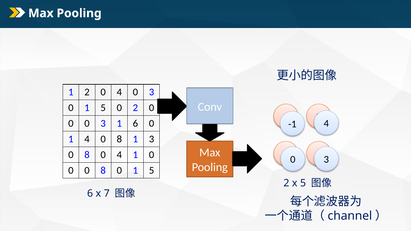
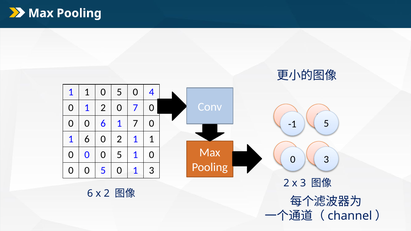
2: 2 -> 1 (87, 92)
4: 4 -> 5 (119, 92)
3: 3 -> 4 (152, 92)
5: 5 -> 2 (103, 108)
2: 2 -> 7 (135, 108)
0 0 3: 3 -> 6 (103, 124)
1 6: 6 -> 7 (135, 124)
-1 4: 4 -> 5 (326, 123)
1 4: 4 -> 6 (87, 139)
8: 8 -> 2 (119, 139)
3: 3 -> 1 (152, 139)
8: 8 -> 0 (87, 155)
4: 4 -> 5 (119, 155)
8: 8 -> 5 (103, 170)
5: 5 -> 3 (152, 170)
x 5: 5 -> 3 (303, 183)
x 7: 7 -> 2 (107, 194)
